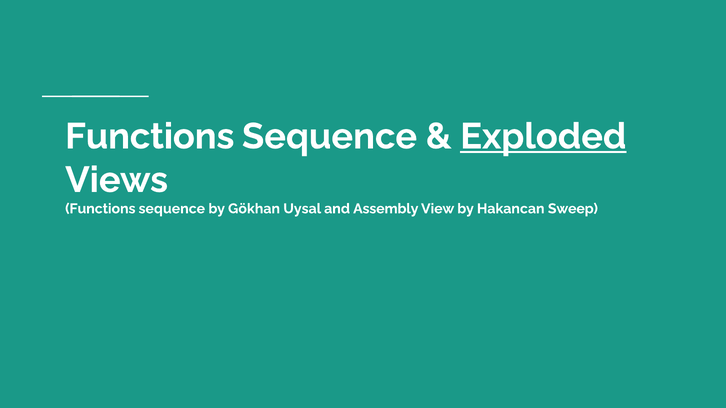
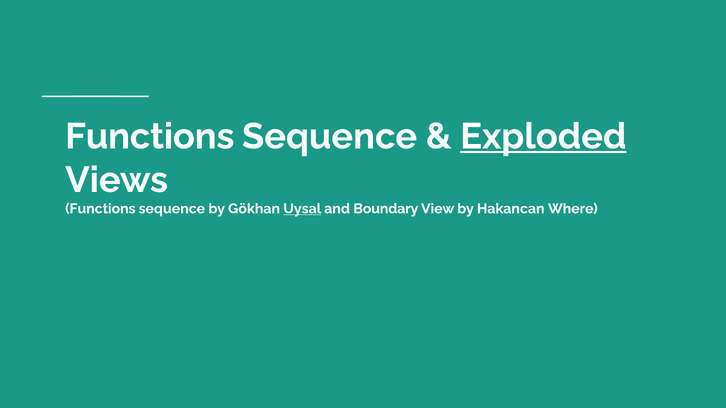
Uysal underline: none -> present (302, 209)
Assembly: Assembly -> Boundary (386, 209)
Sweep: Sweep -> Where (573, 209)
